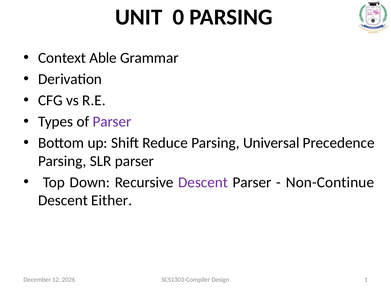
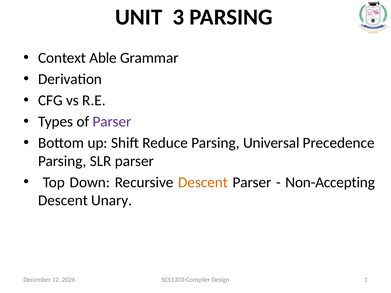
0: 0 -> 3 (178, 17)
Descent colour: purple -> orange (203, 182)
Non-Continue: Non-Continue -> Non-Accepting (330, 182)
Either: Either -> Unary (112, 201)
